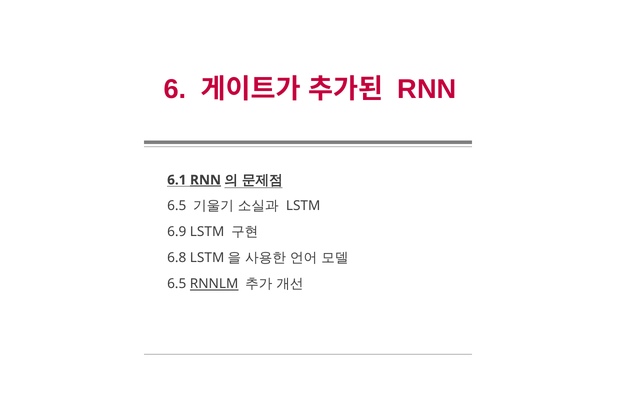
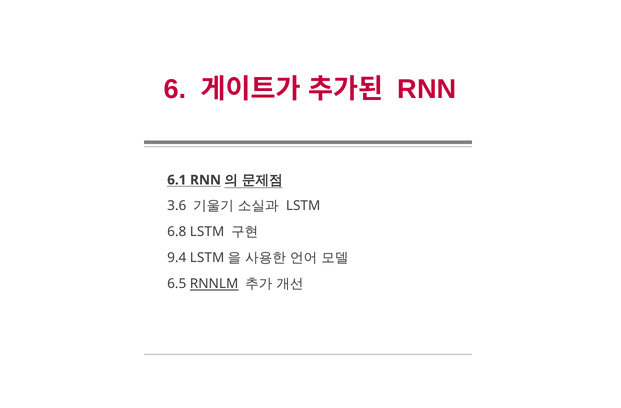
RNN underline: present -> none (206, 180)
6.5: 6.5 -> 3.6 (177, 206)
6.9: 6.9 -> 6.8 (177, 232)
6.8: 6.8 -> 9.4 (177, 258)
